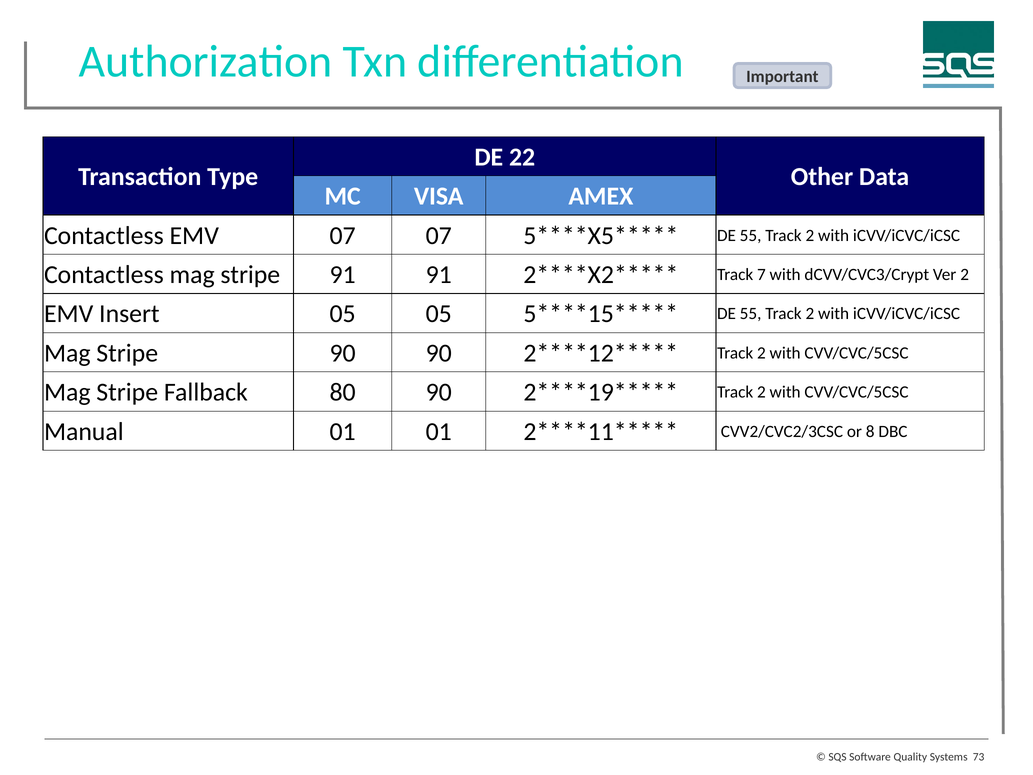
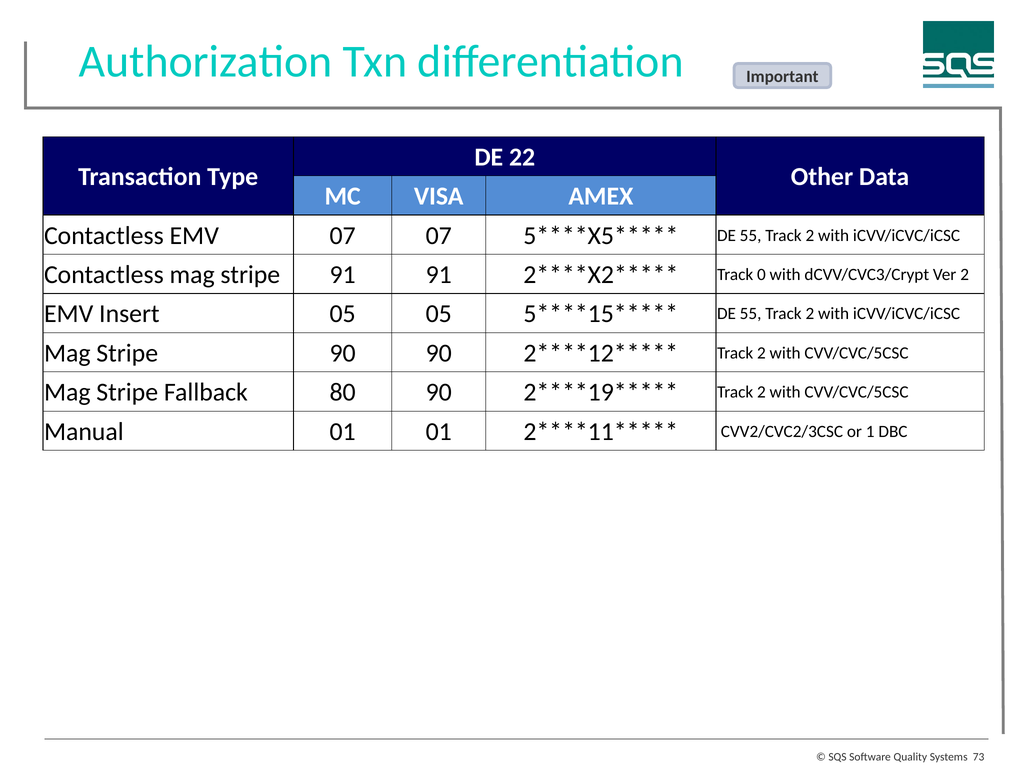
7: 7 -> 0 (761, 274)
8: 8 -> 1 (870, 431)
